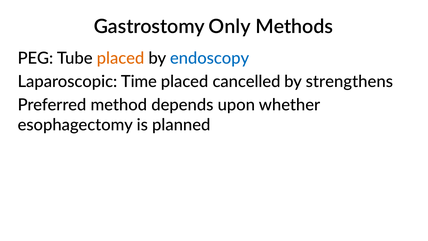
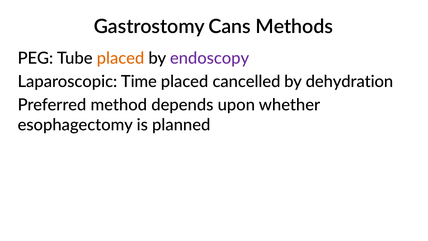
Only: Only -> Cans (230, 27)
endoscopy colour: blue -> purple (210, 58)
strengthens: strengthens -> dehydration (349, 82)
